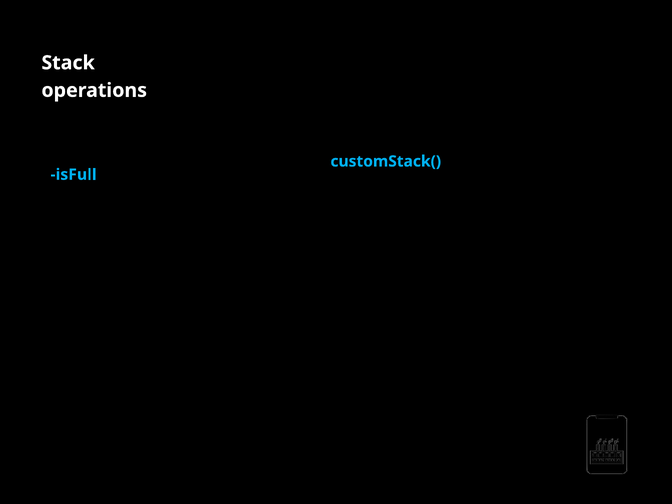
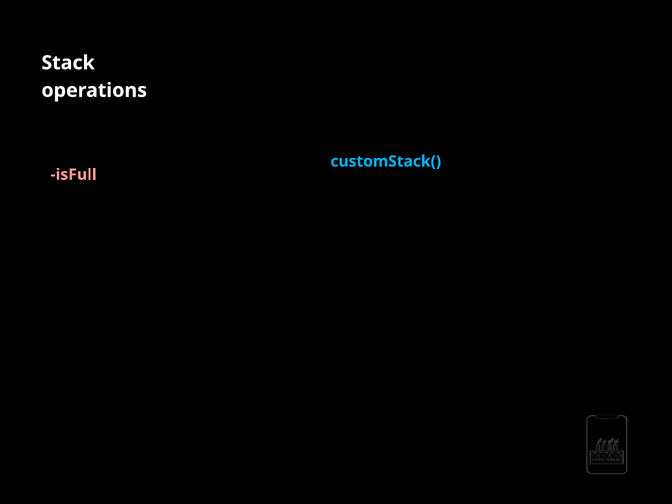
isFull colour: light blue -> pink (74, 175)
